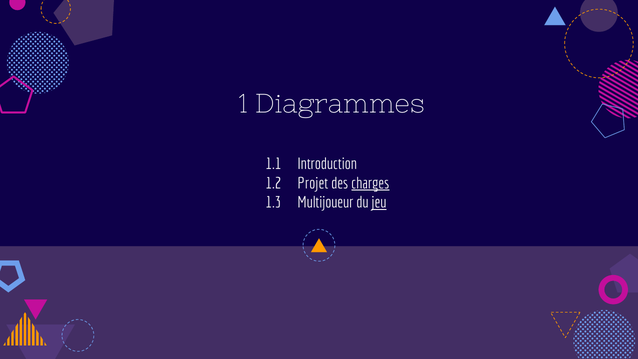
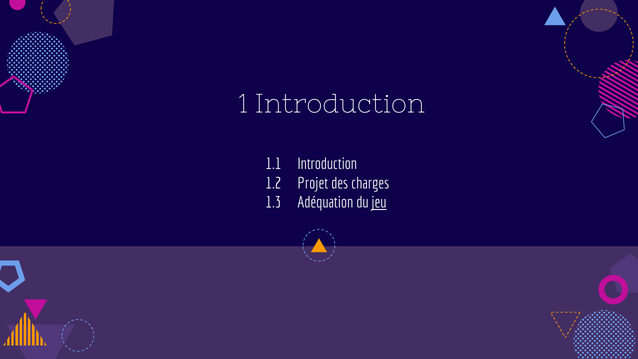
1 Diagrammes: Diagrammes -> Introduction (340, 104)
charges underline: present -> none (370, 183)
Multijoueur: Multijoueur -> Adéquation (325, 202)
